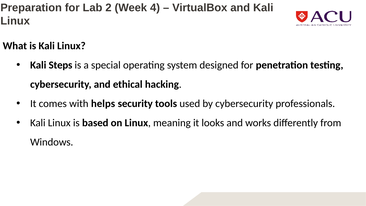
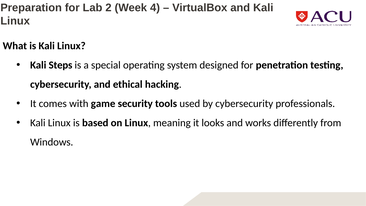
helps: helps -> game (103, 104)
